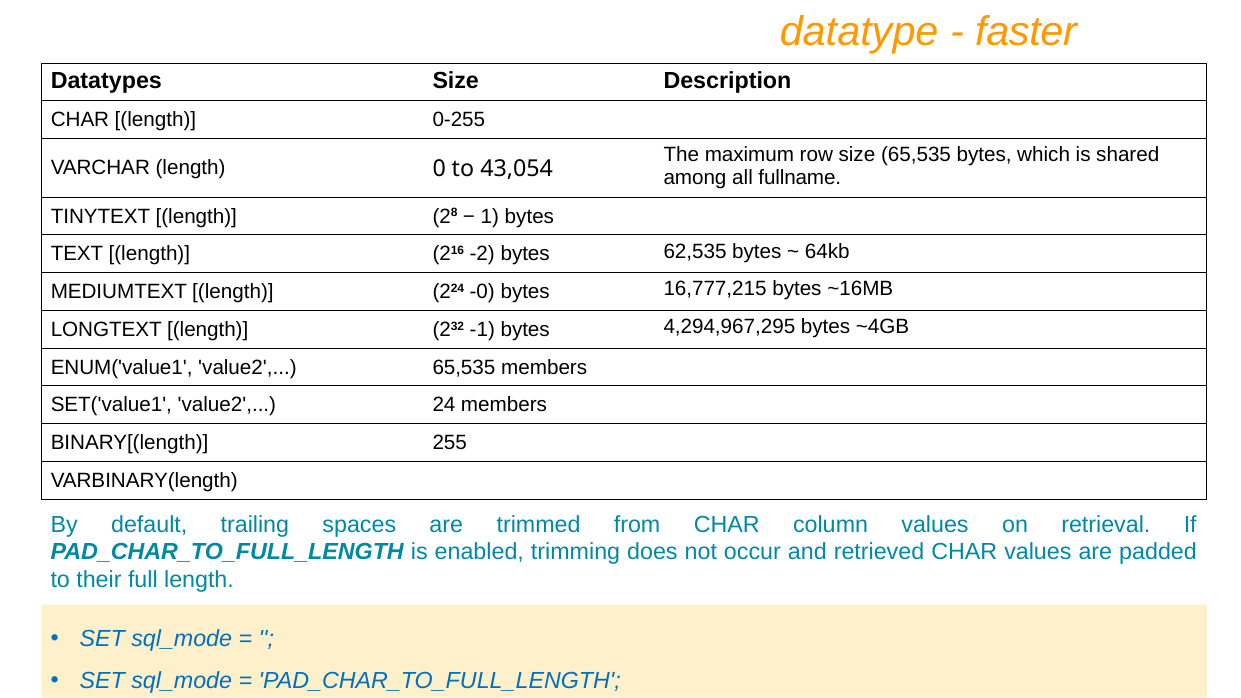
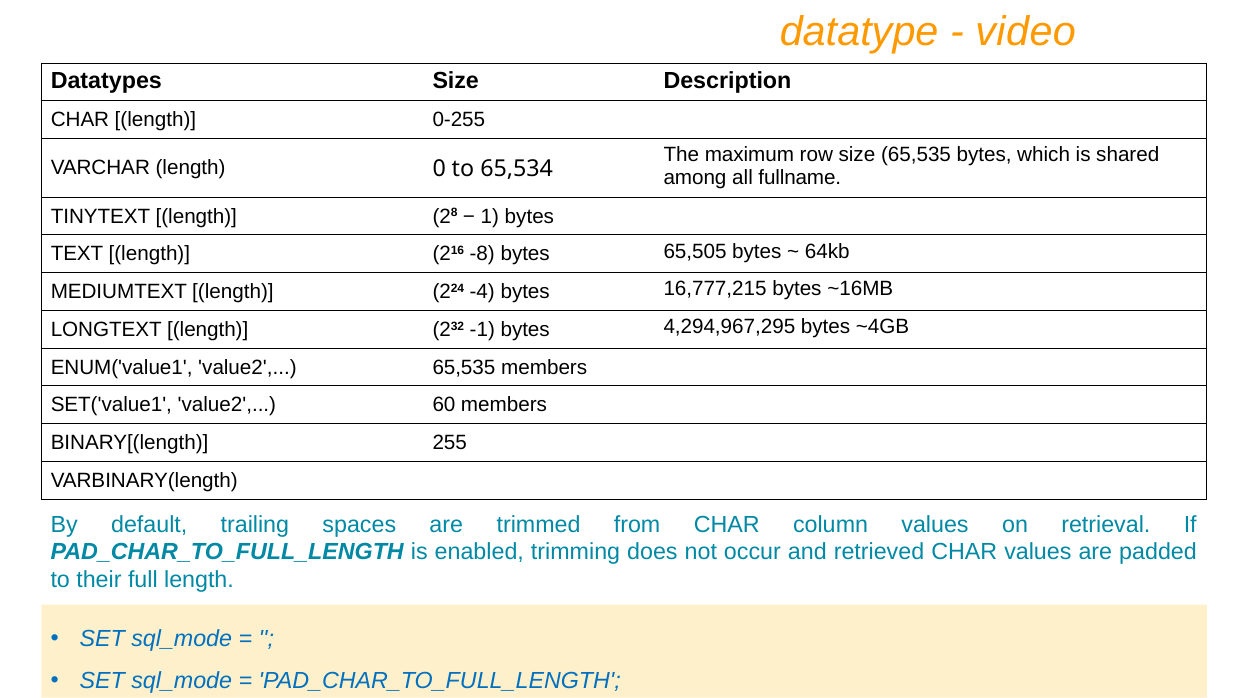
faster: faster -> video (1026, 32)
43,054: 43,054 -> 65,534 (517, 169)
-2: -2 -> -8 (482, 254)
62,535: 62,535 -> 65,505 (695, 251)
-0: -0 -> -4 (482, 292)
24: 24 -> 60 (444, 405)
